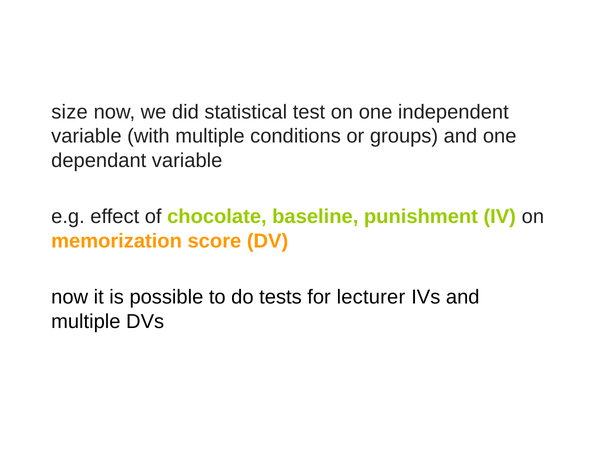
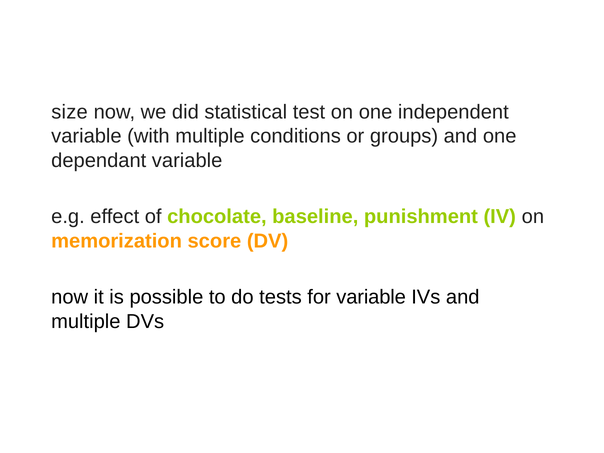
for lecturer: lecturer -> variable (371, 297)
